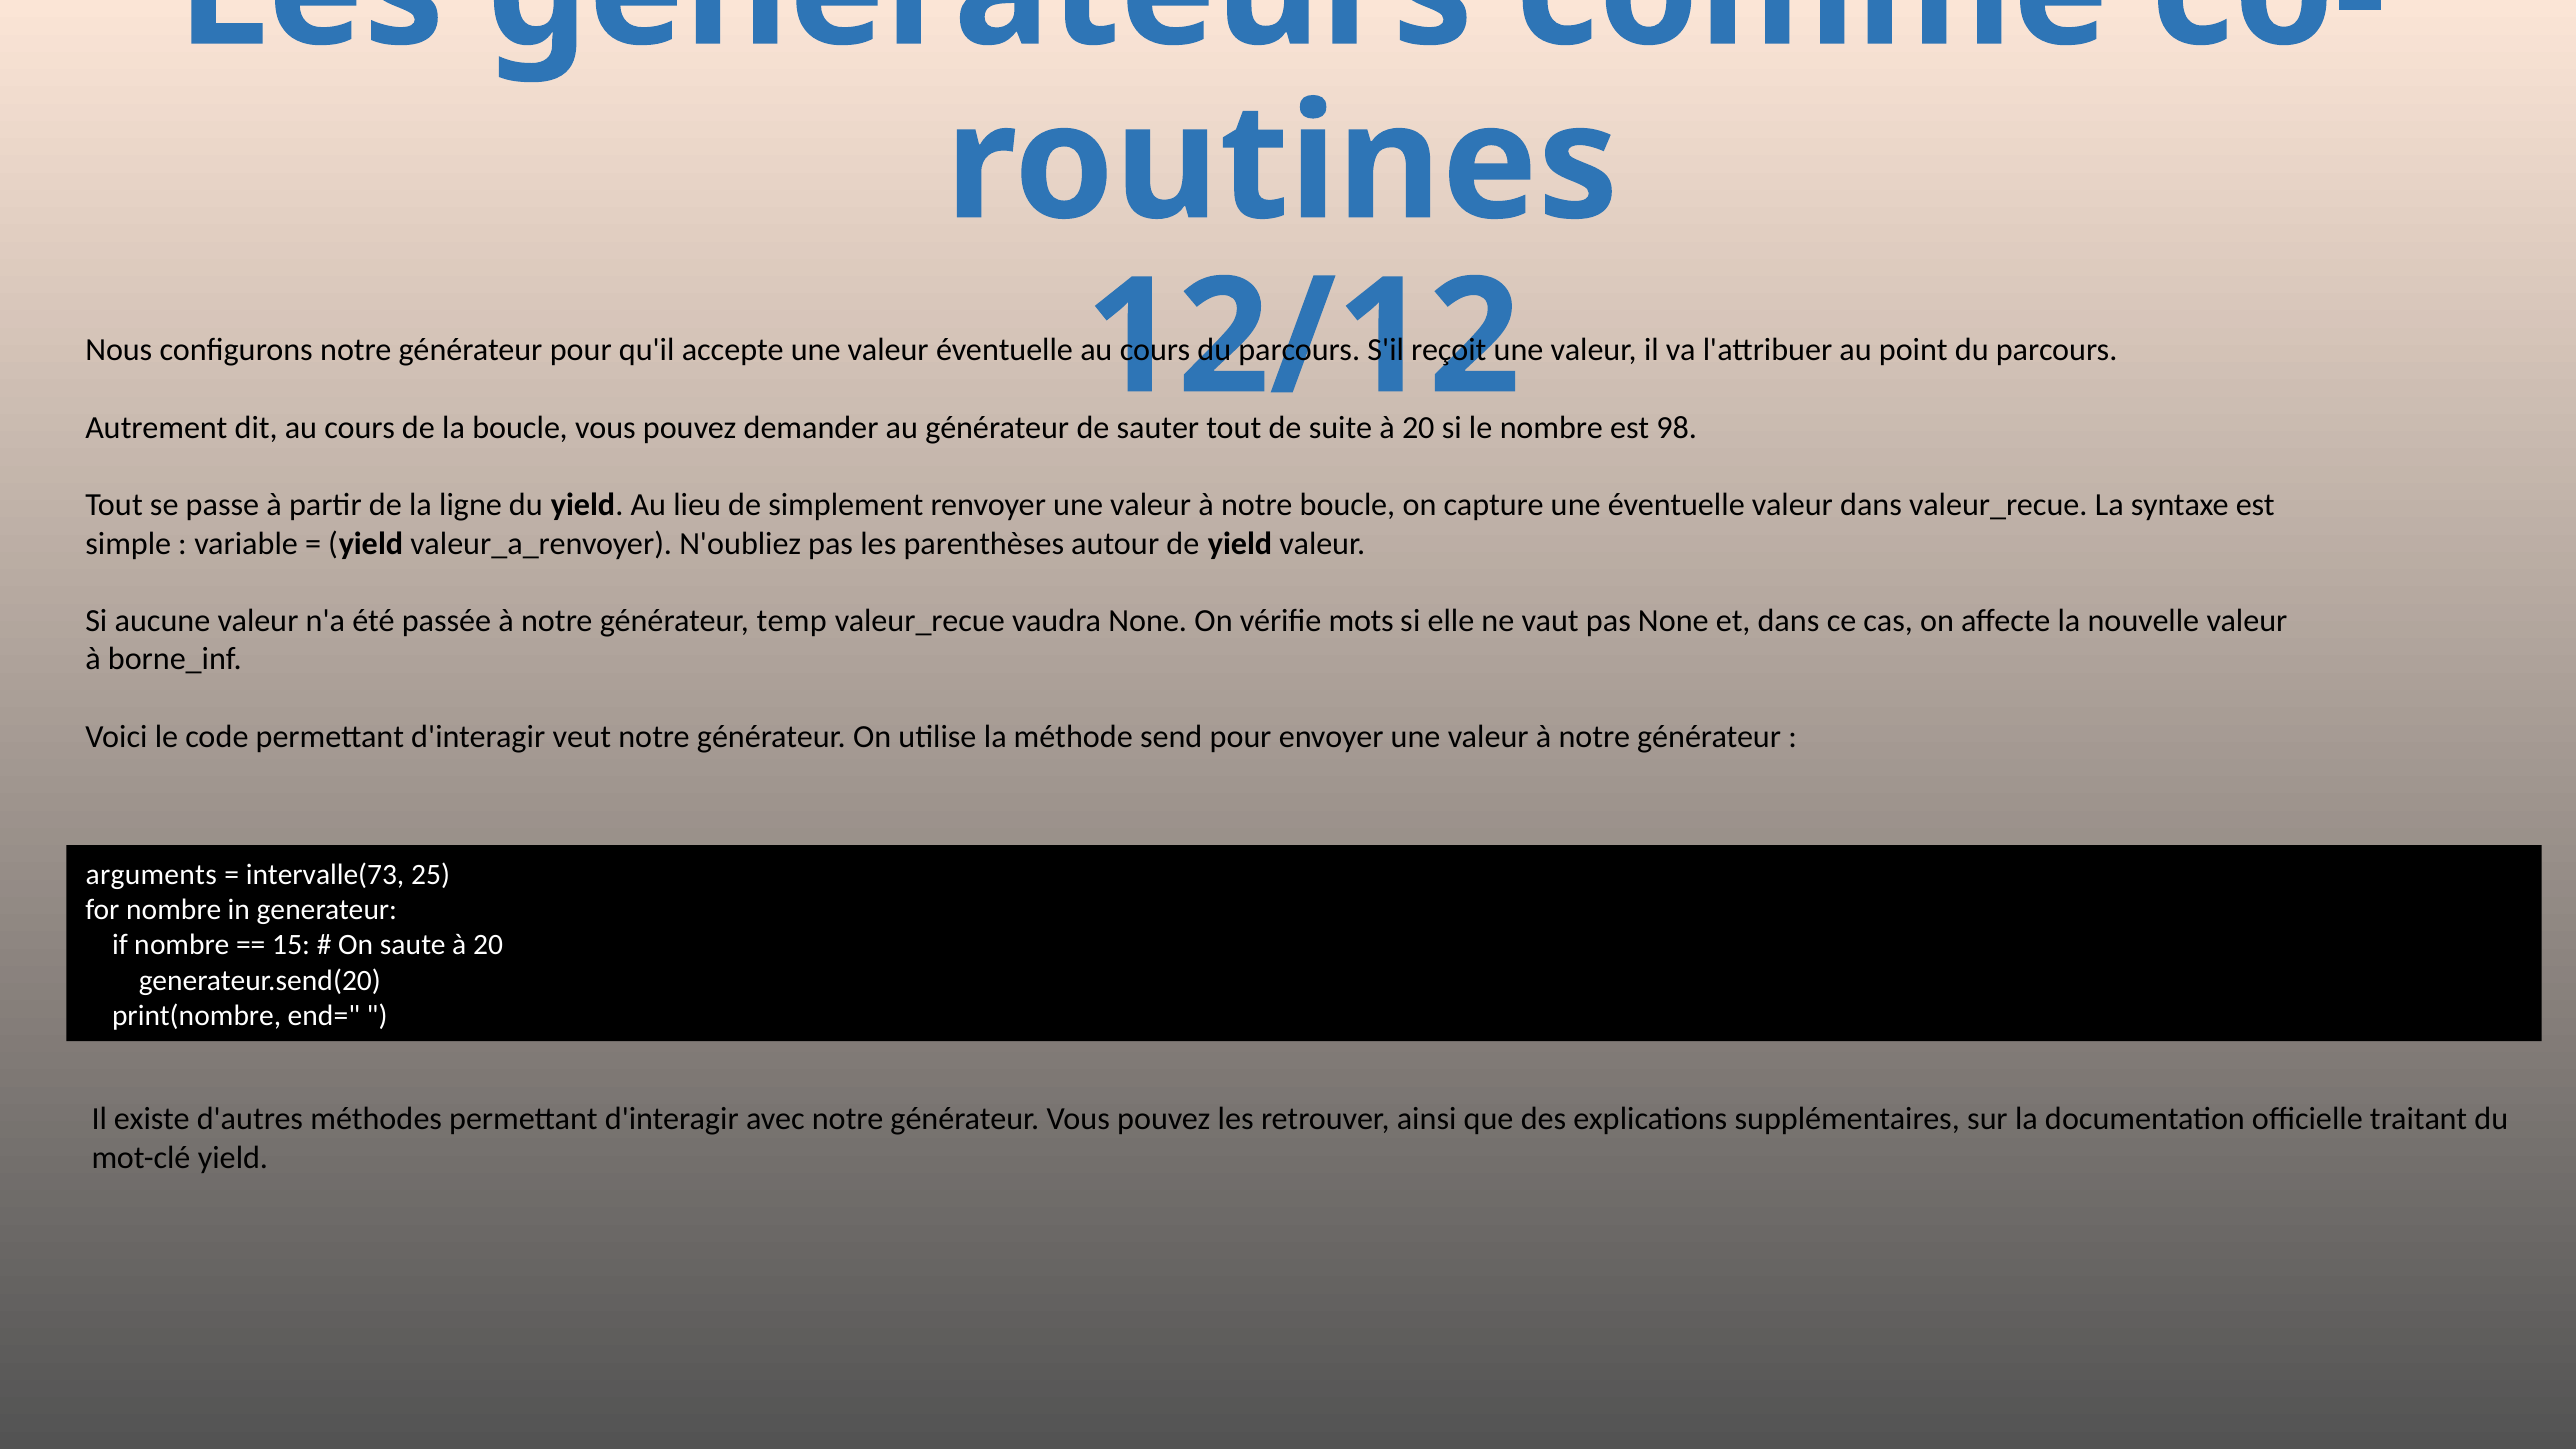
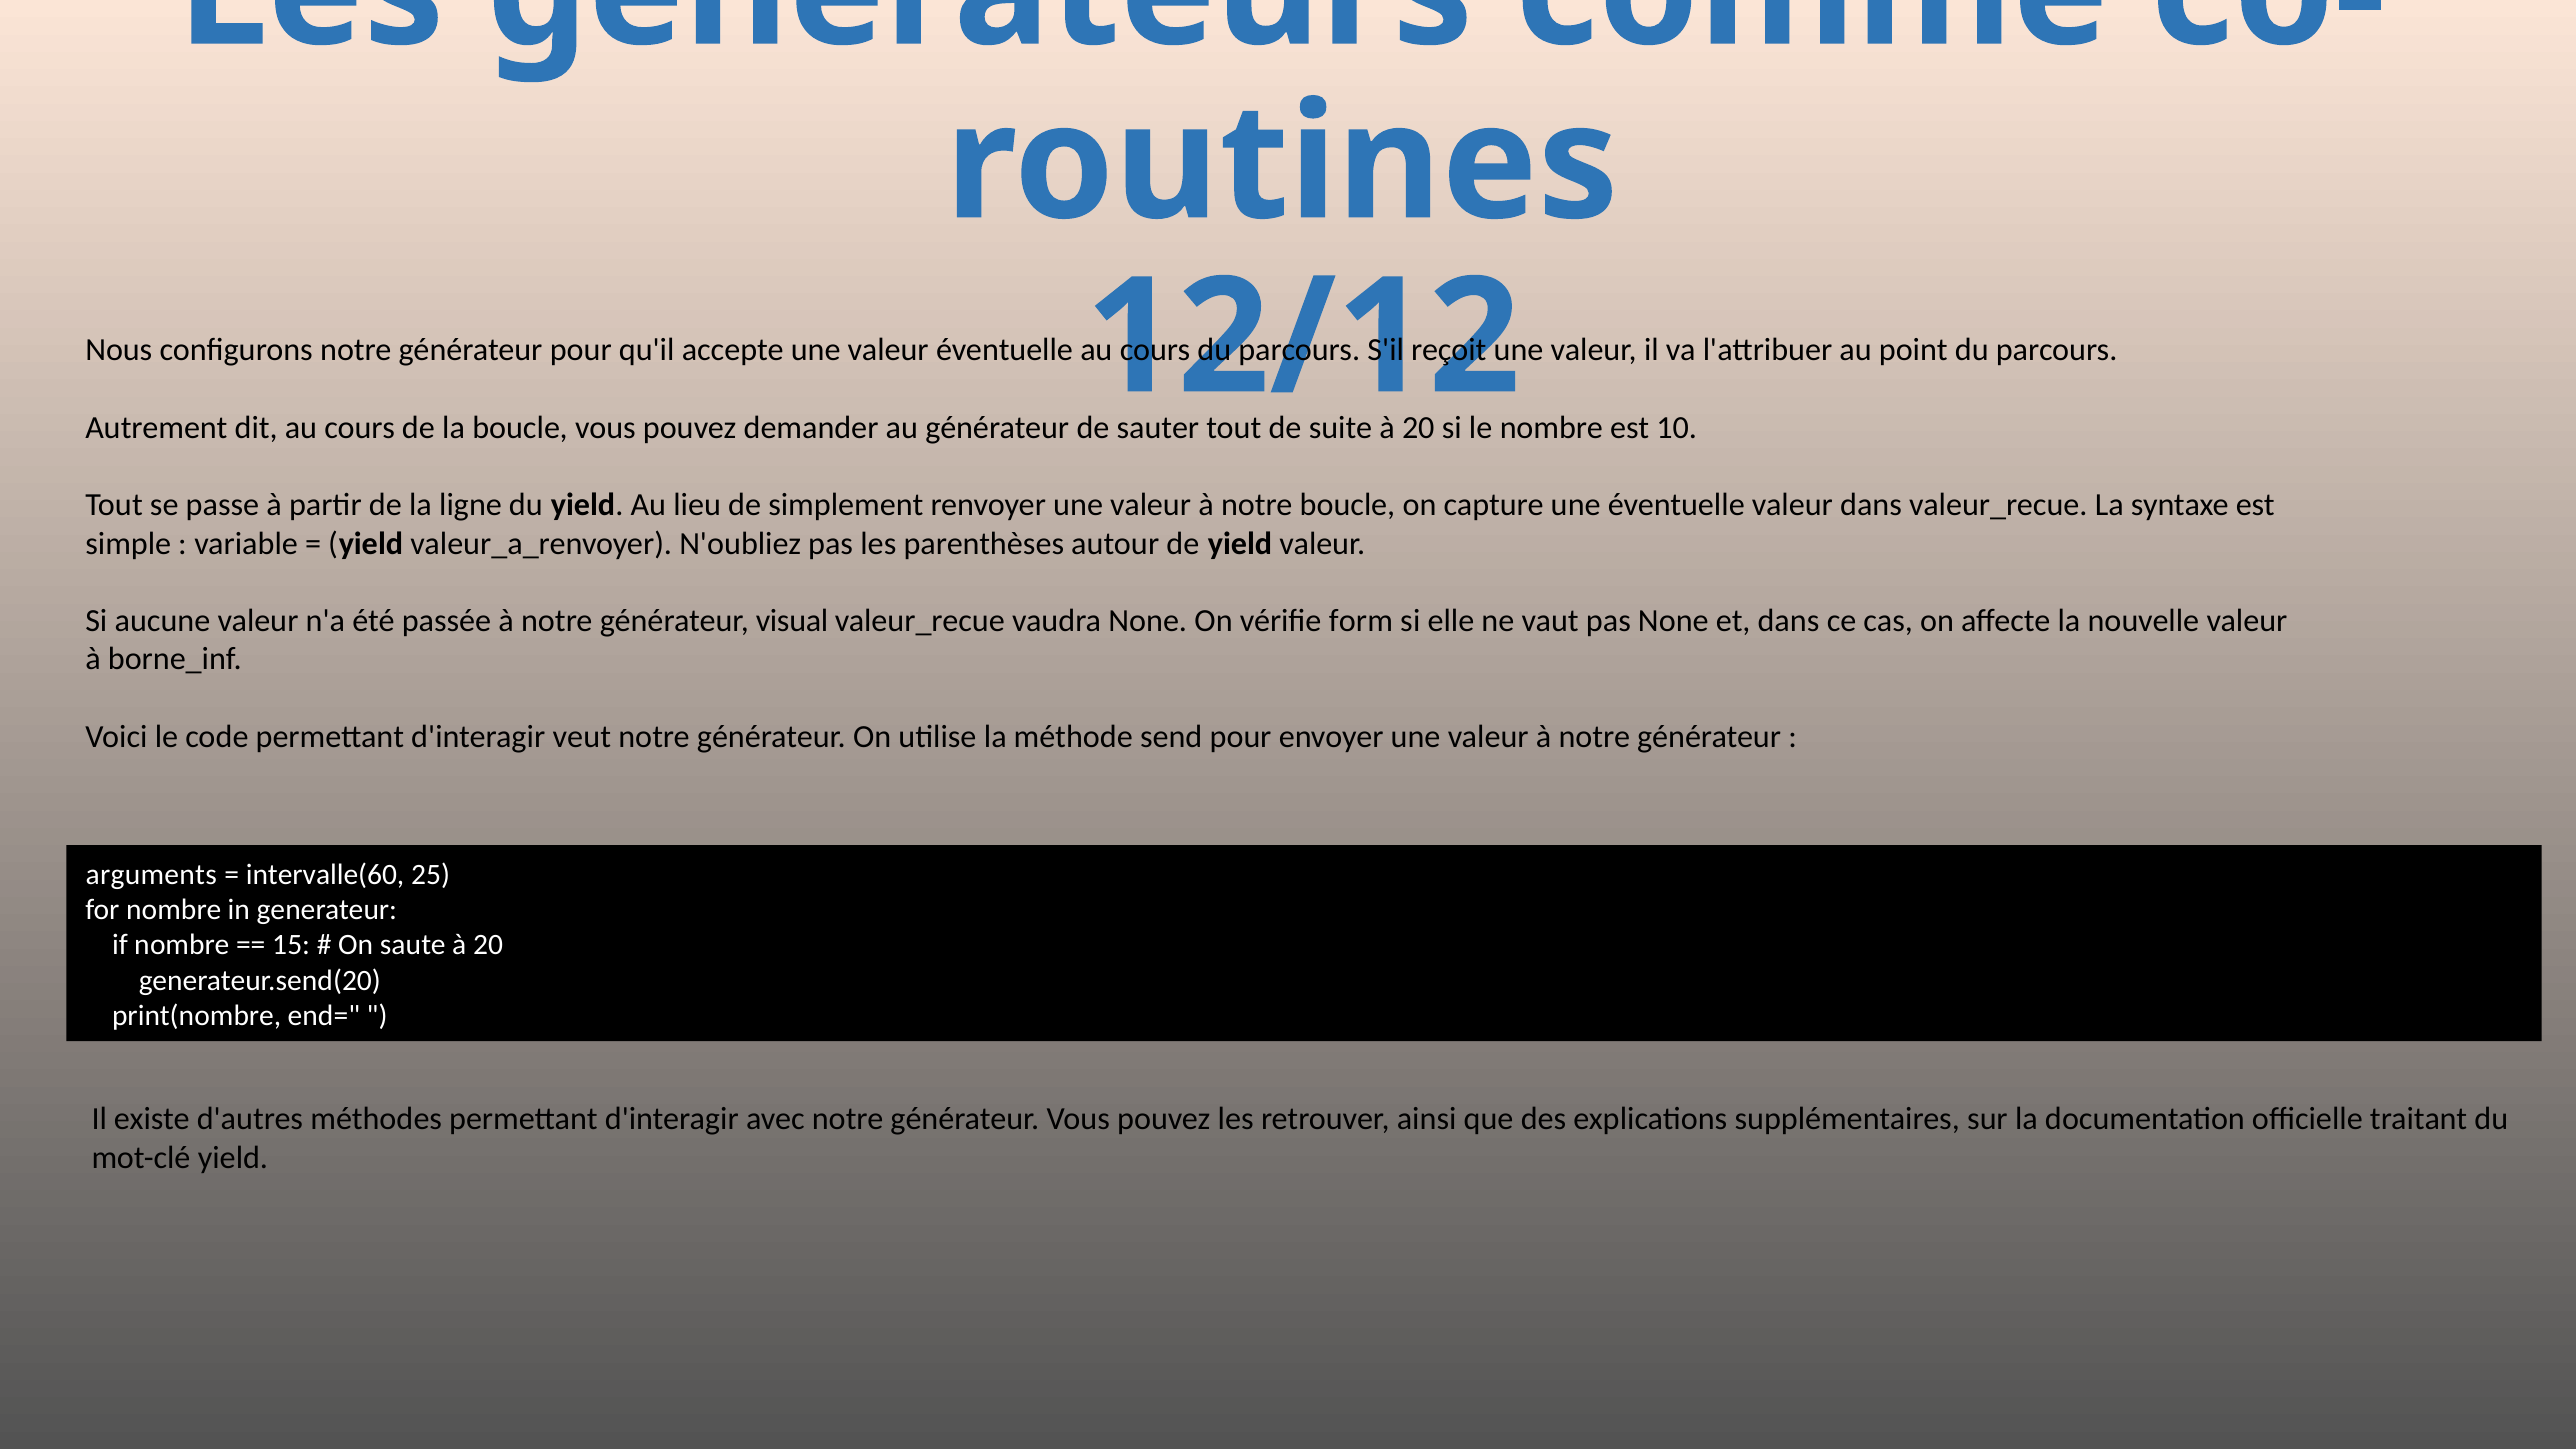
98: 98 -> 10 (1677, 428)
temp: temp -> visual (792, 621)
mots: mots -> form (1361, 621)
intervalle(73: intervalle(73 -> intervalle(60 (325, 874)
